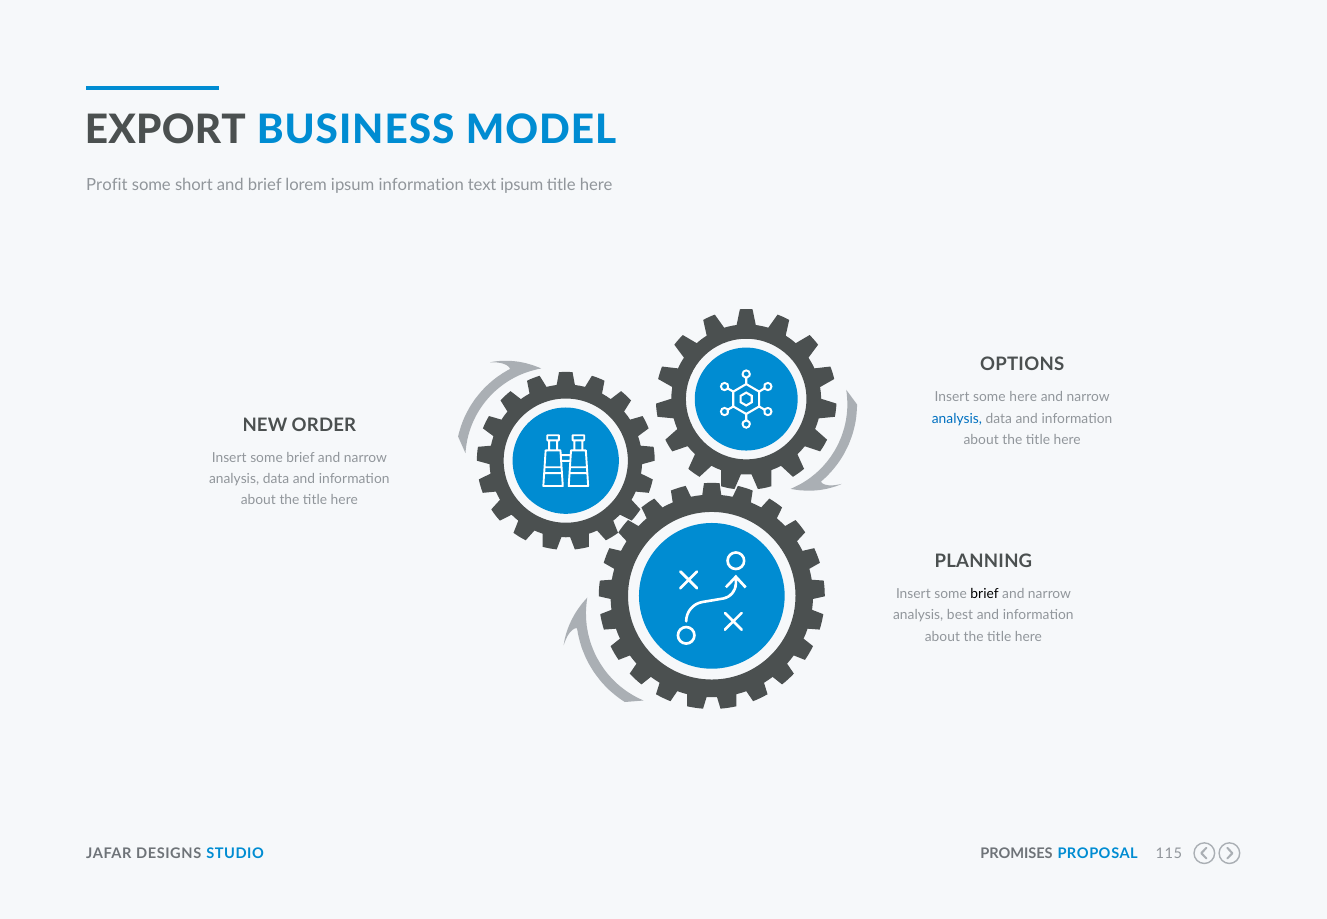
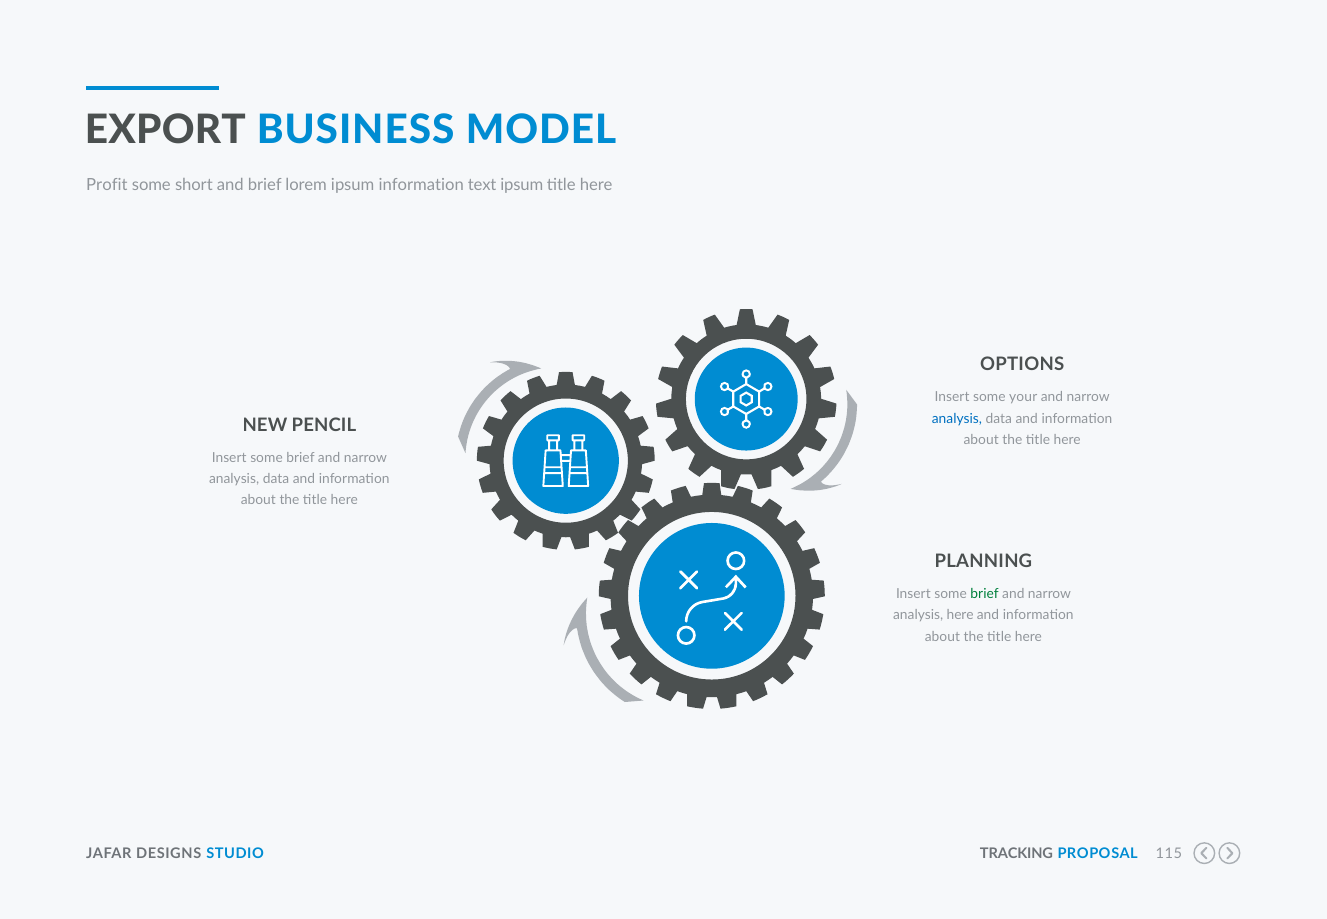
some here: here -> your (1023, 397)
ORDER: ORDER -> PENCIL (324, 425)
brief colour: black -> green (985, 594)
analysis best: best -> here (960, 615)
PROMISES: PROMISES -> TRACKING (1017, 853)
